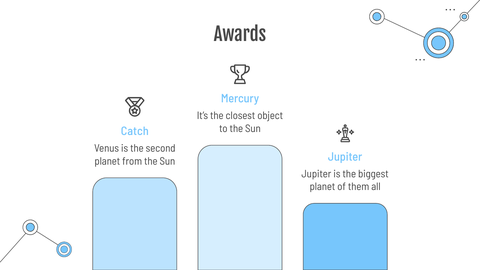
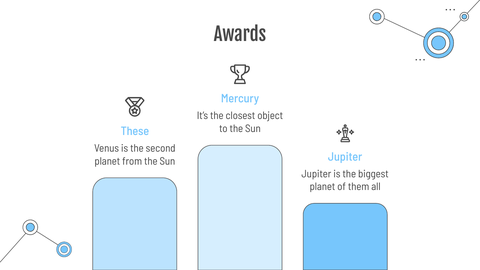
Catch: Catch -> These (135, 131)
